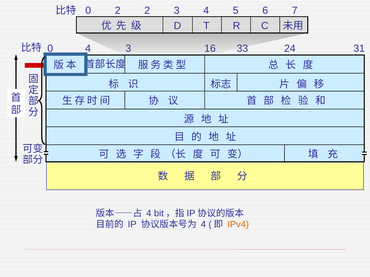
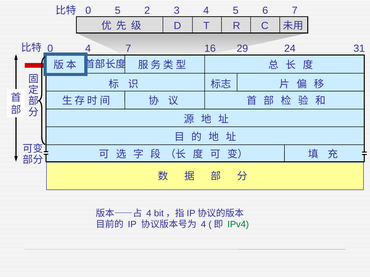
0 2: 2 -> 5 (118, 10)
3: 3 -> 7 (128, 48)
33: 33 -> 29 (242, 48)
IPv4 colour: orange -> green (238, 225)
